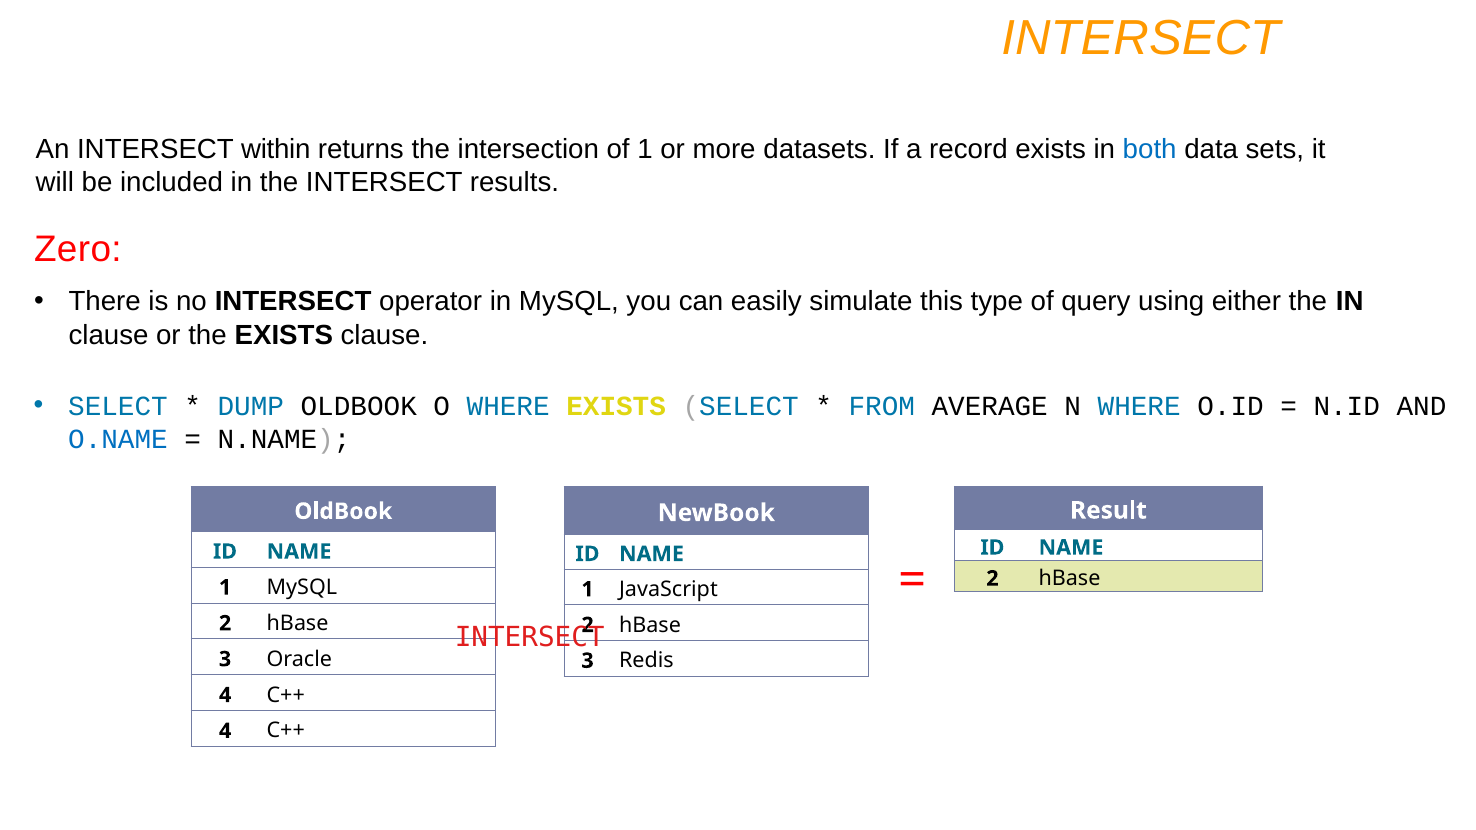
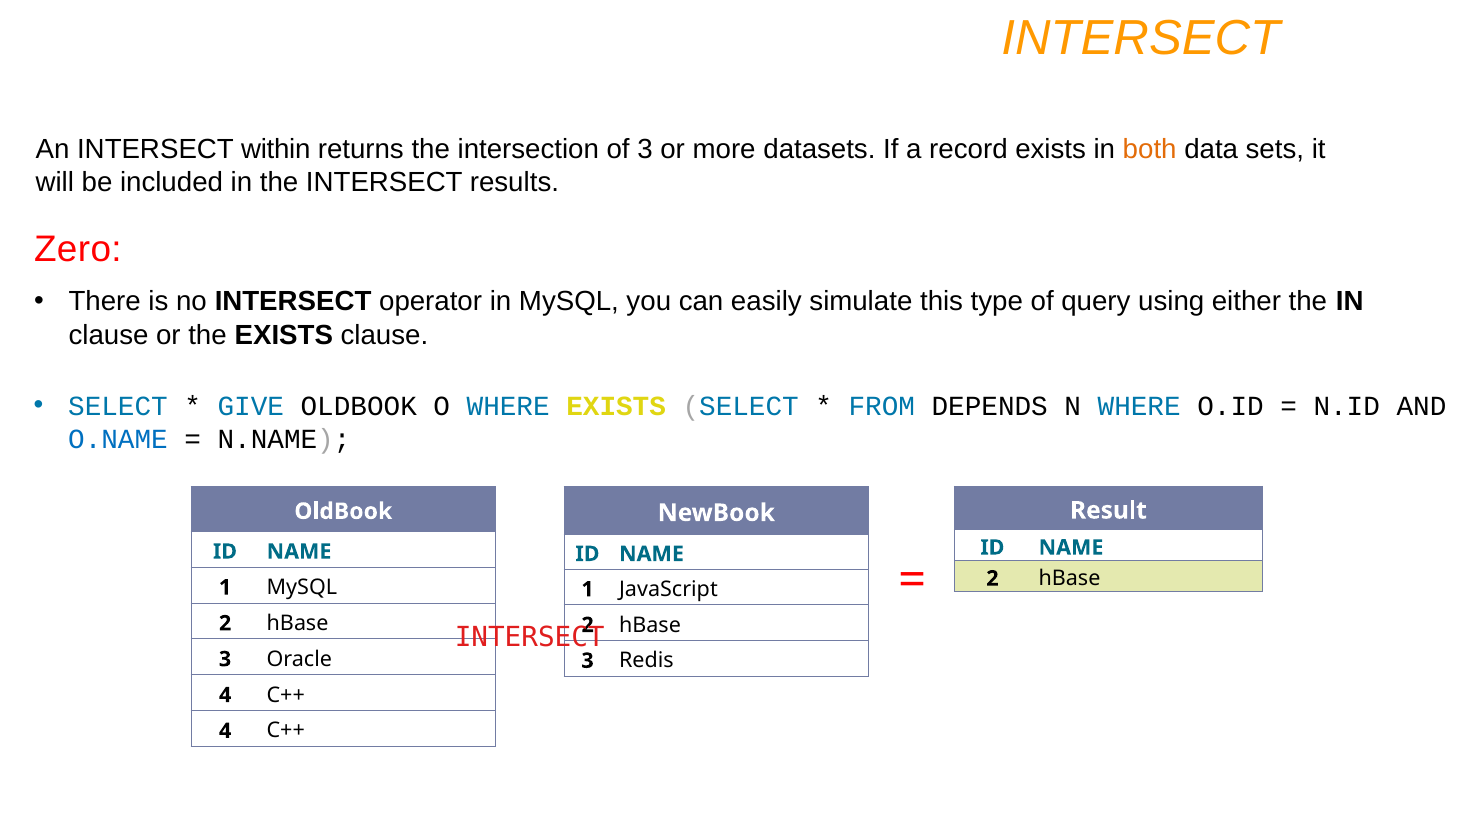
of 1: 1 -> 3 (645, 150)
both colour: blue -> orange (1150, 150)
DUMP: DUMP -> GIVE (251, 406)
AVERAGE: AVERAGE -> DEPENDS (990, 406)
